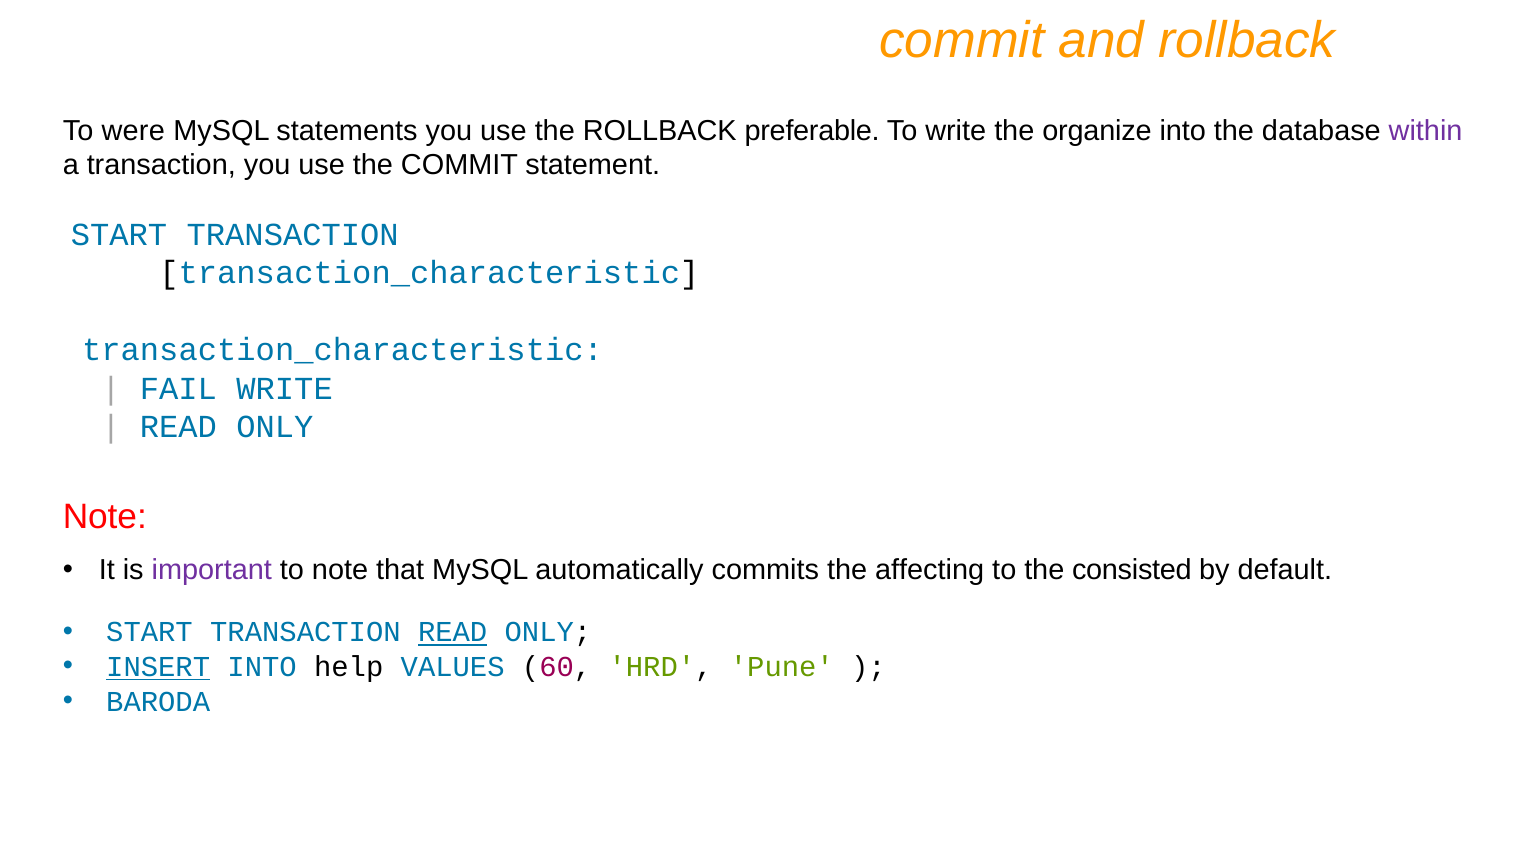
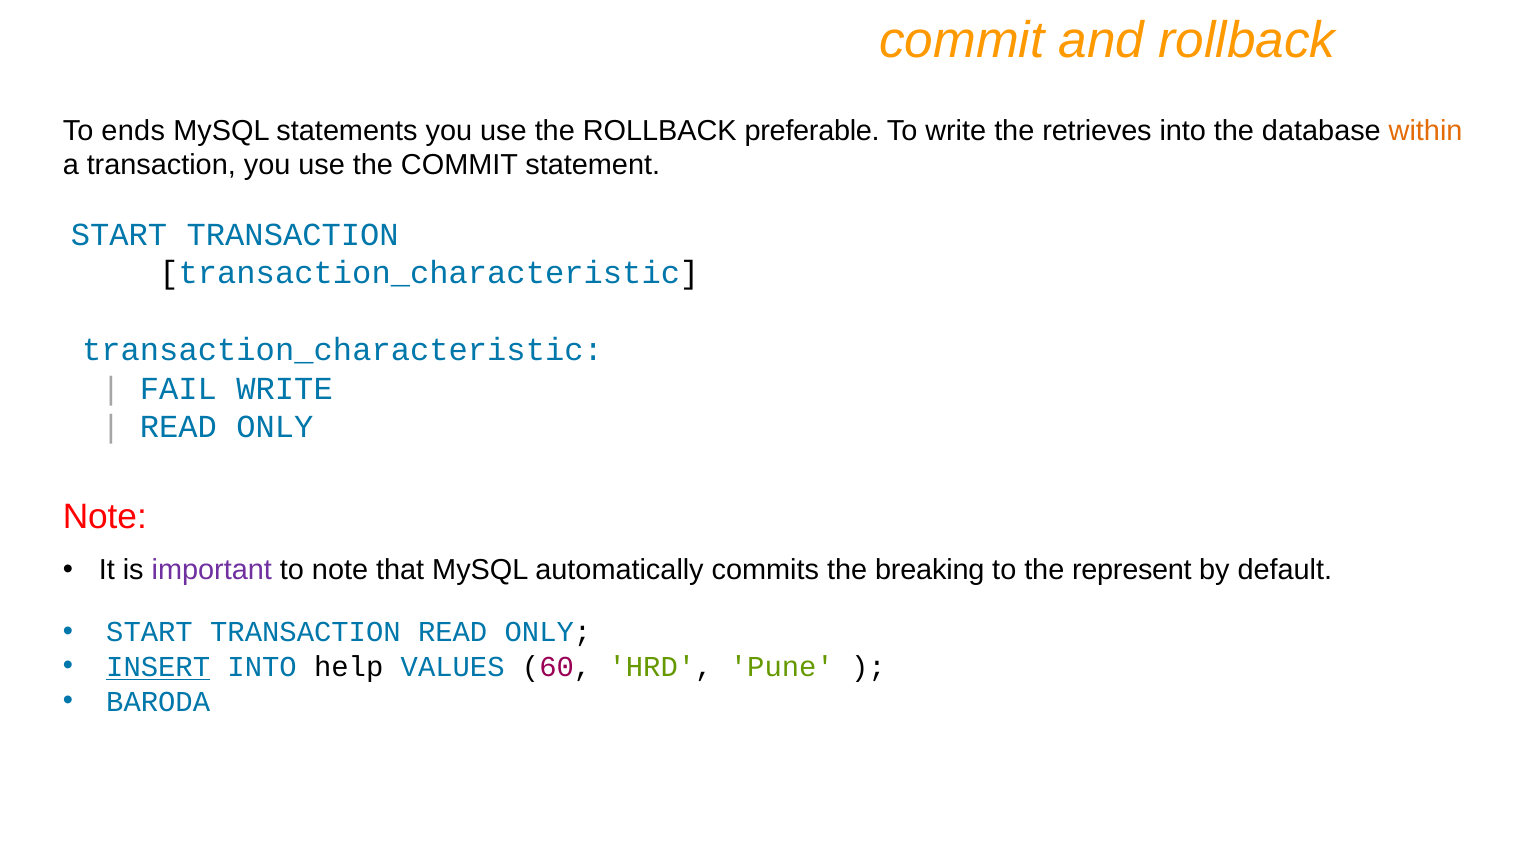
were: were -> ends (133, 131)
organize: organize -> retrieves (1097, 131)
within colour: purple -> orange (1426, 131)
affecting: affecting -> breaking (930, 570)
consisted: consisted -> represent (1132, 570)
READ underline: present -> none (453, 633)
